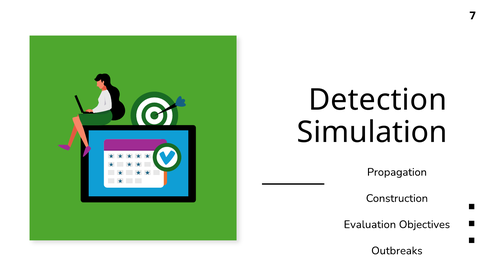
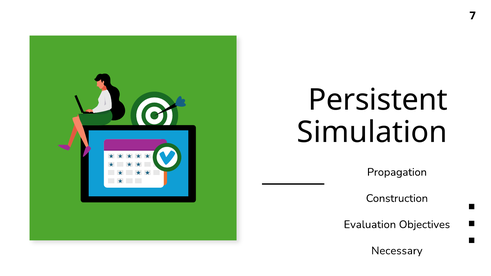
Detection: Detection -> Persistent (378, 100)
Outbreaks: Outbreaks -> Necessary (397, 251)
